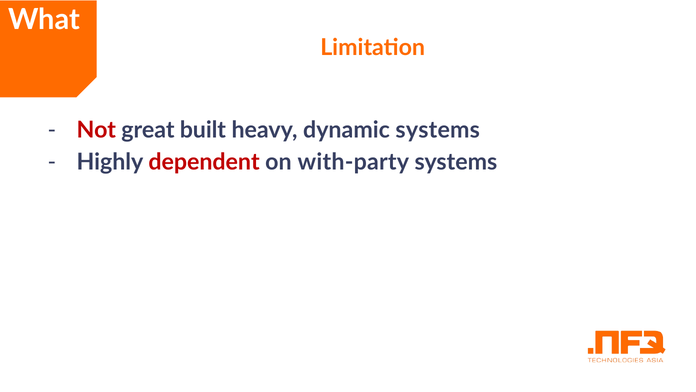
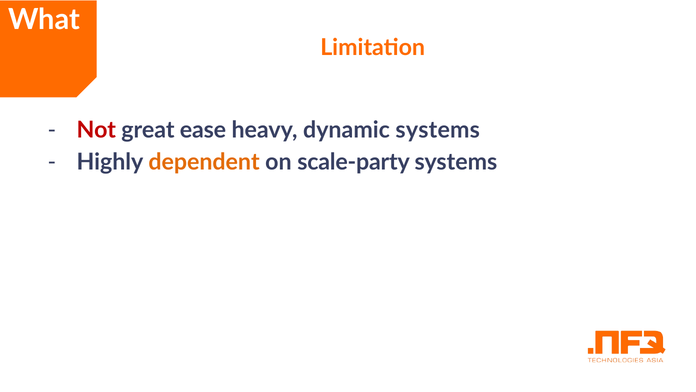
built: built -> ease (203, 130)
dependent colour: red -> orange (204, 162)
with-party: with-party -> scale-party (354, 162)
